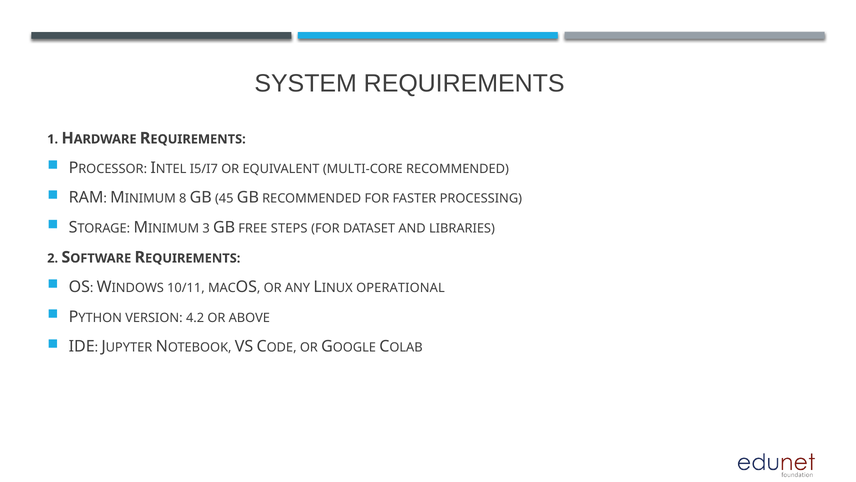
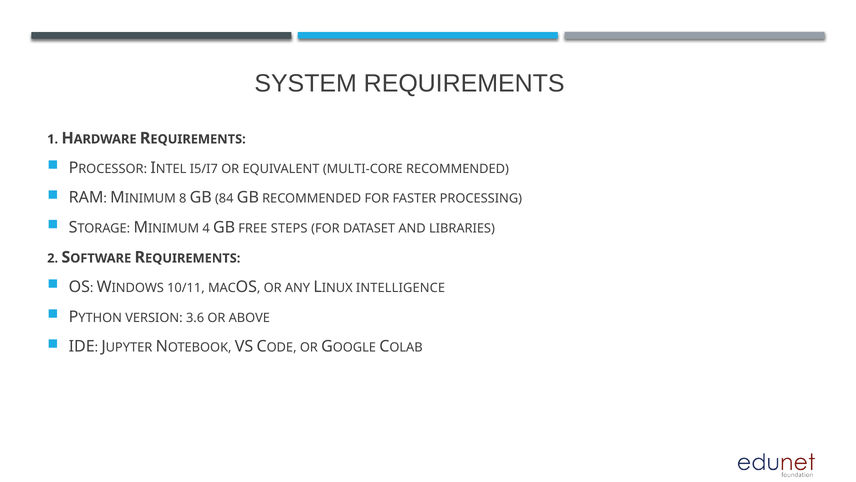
45: 45 -> 84 (224, 199)
3: 3 -> 4 (206, 228)
OPERATIONAL: OPERATIONAL -> INTELLIGENCE (401, 288)
4.2: 4.2 -> 3.6 (195, 318)
